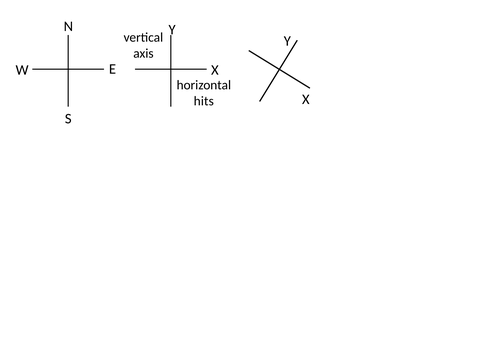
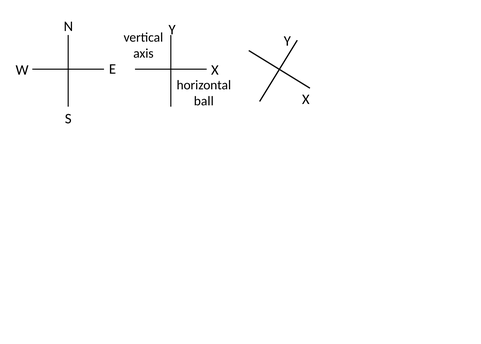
hits: hits -> ball (204, 101)
